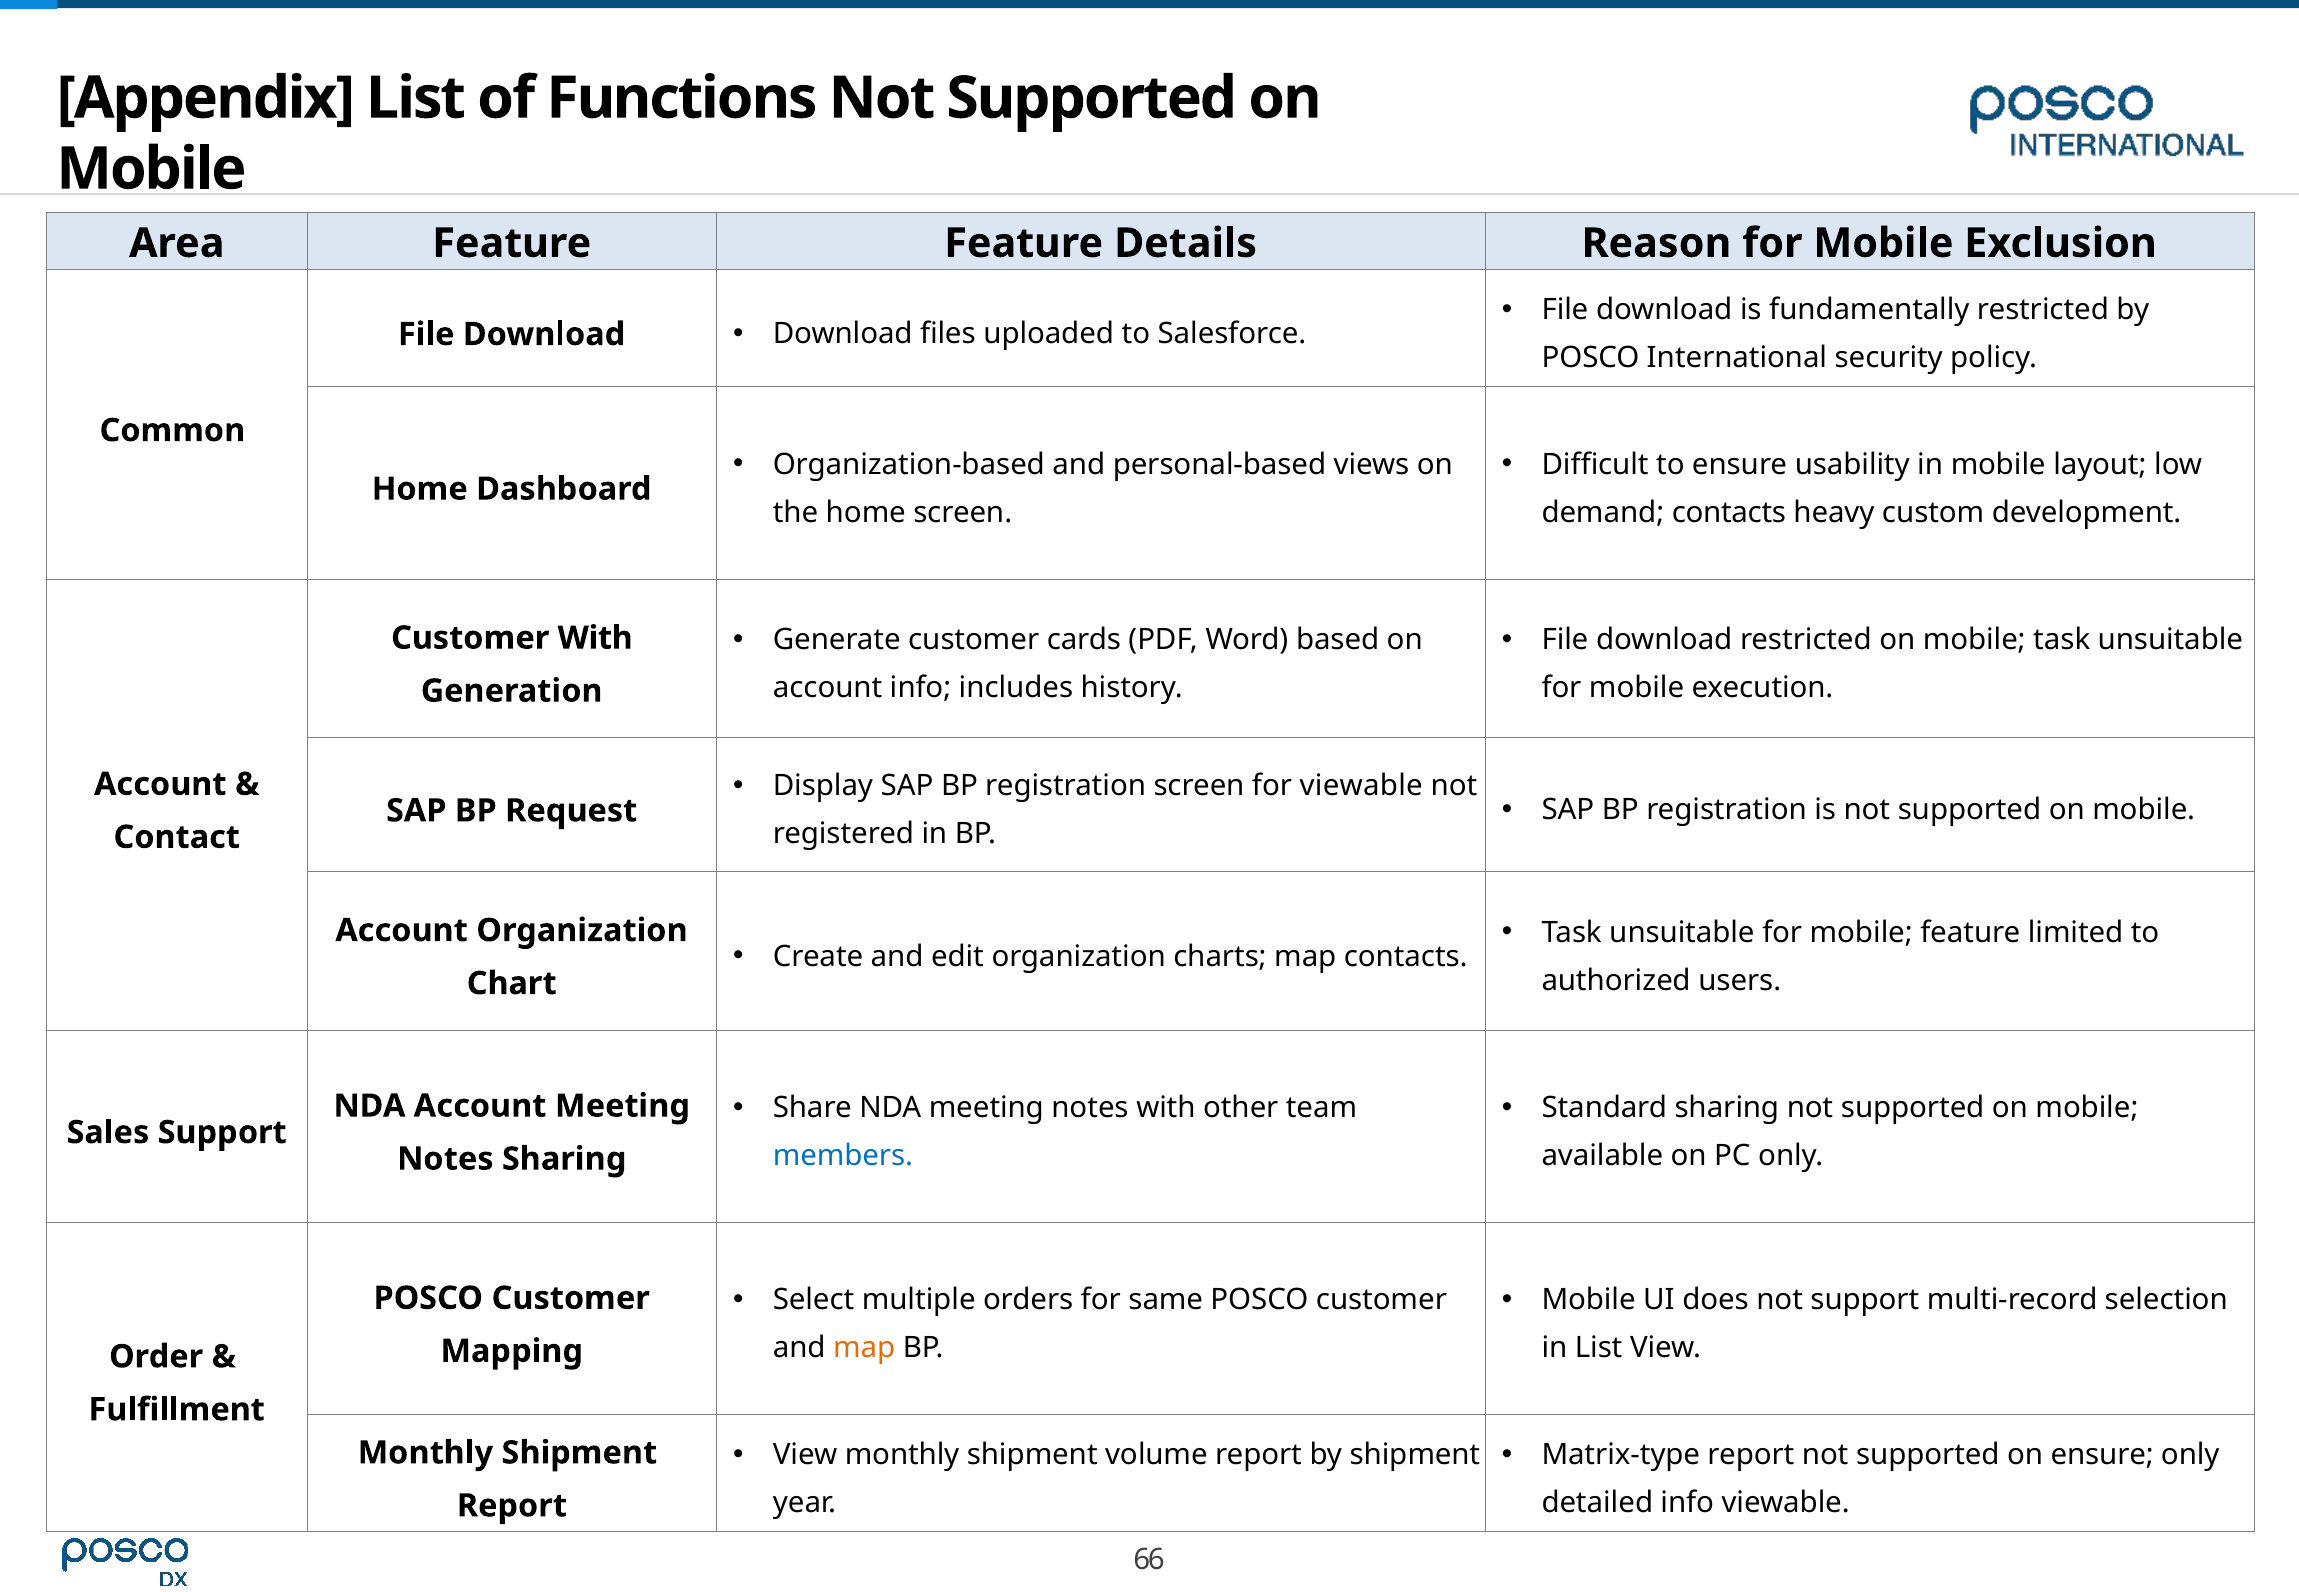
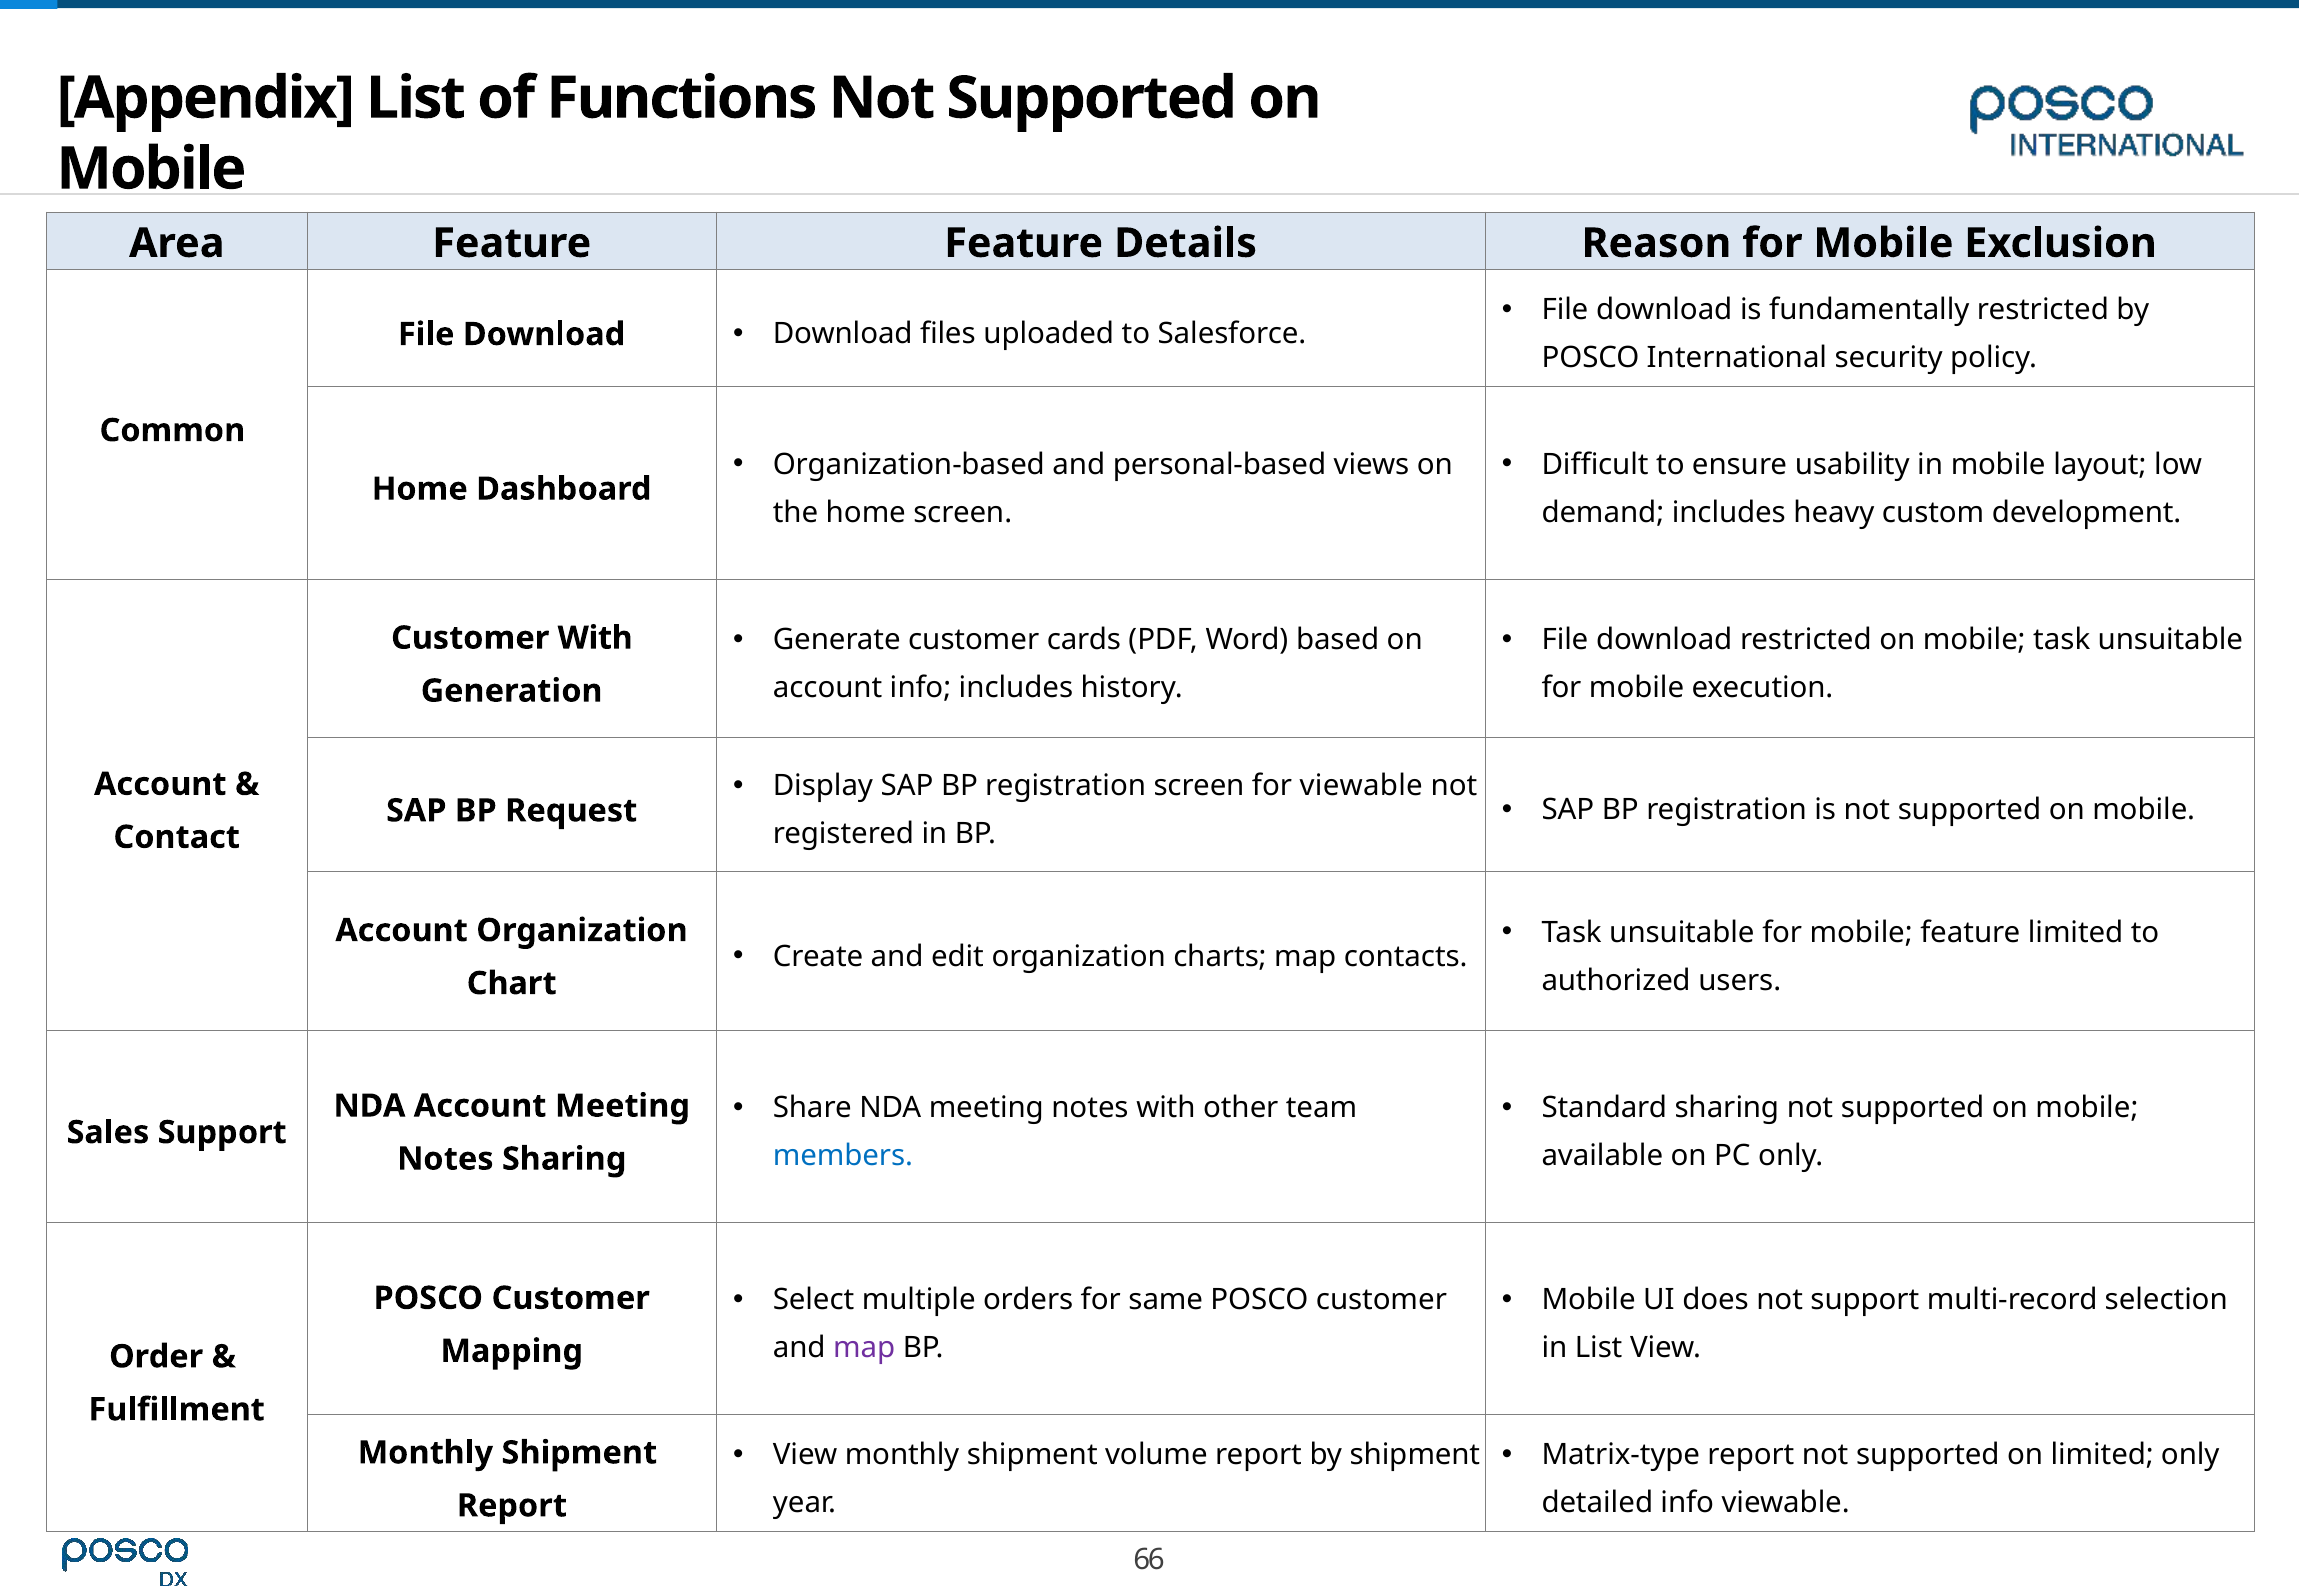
demand contacts: contacts -> includes (1729, 512)
map colour: orange -> purple (864, 1348)
on ensure: ensure -> limited (2102, 1454)
